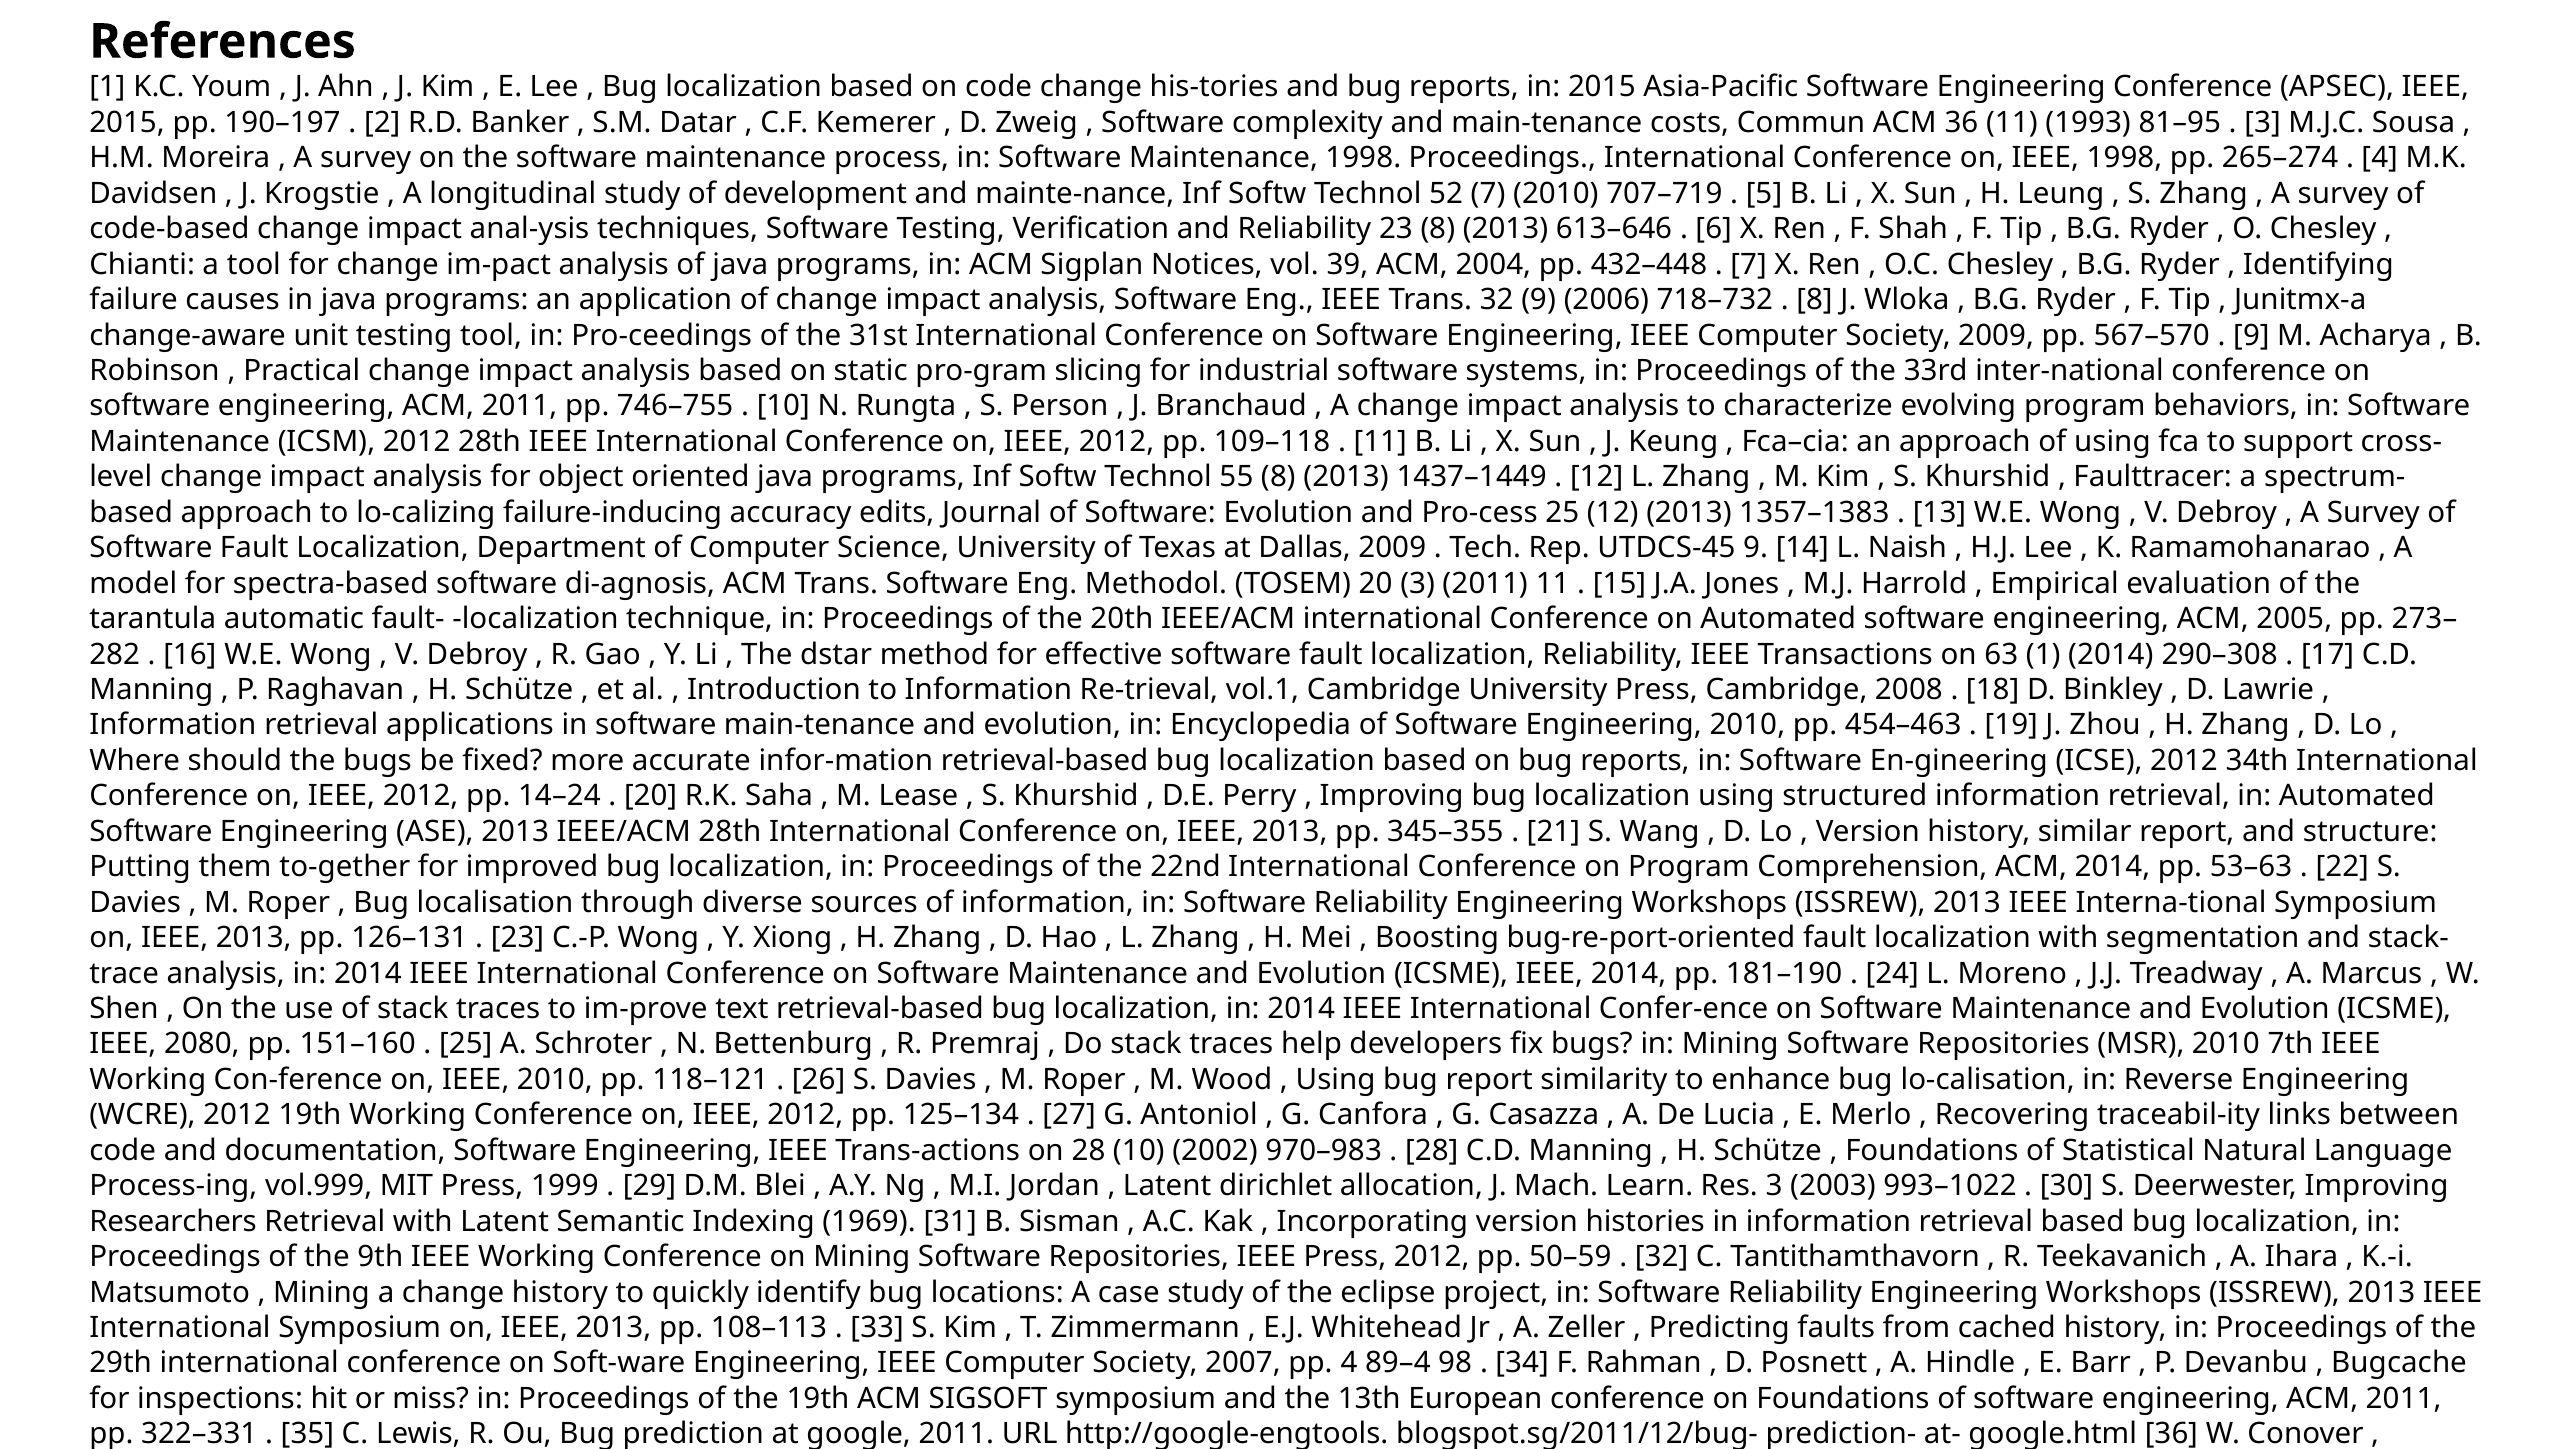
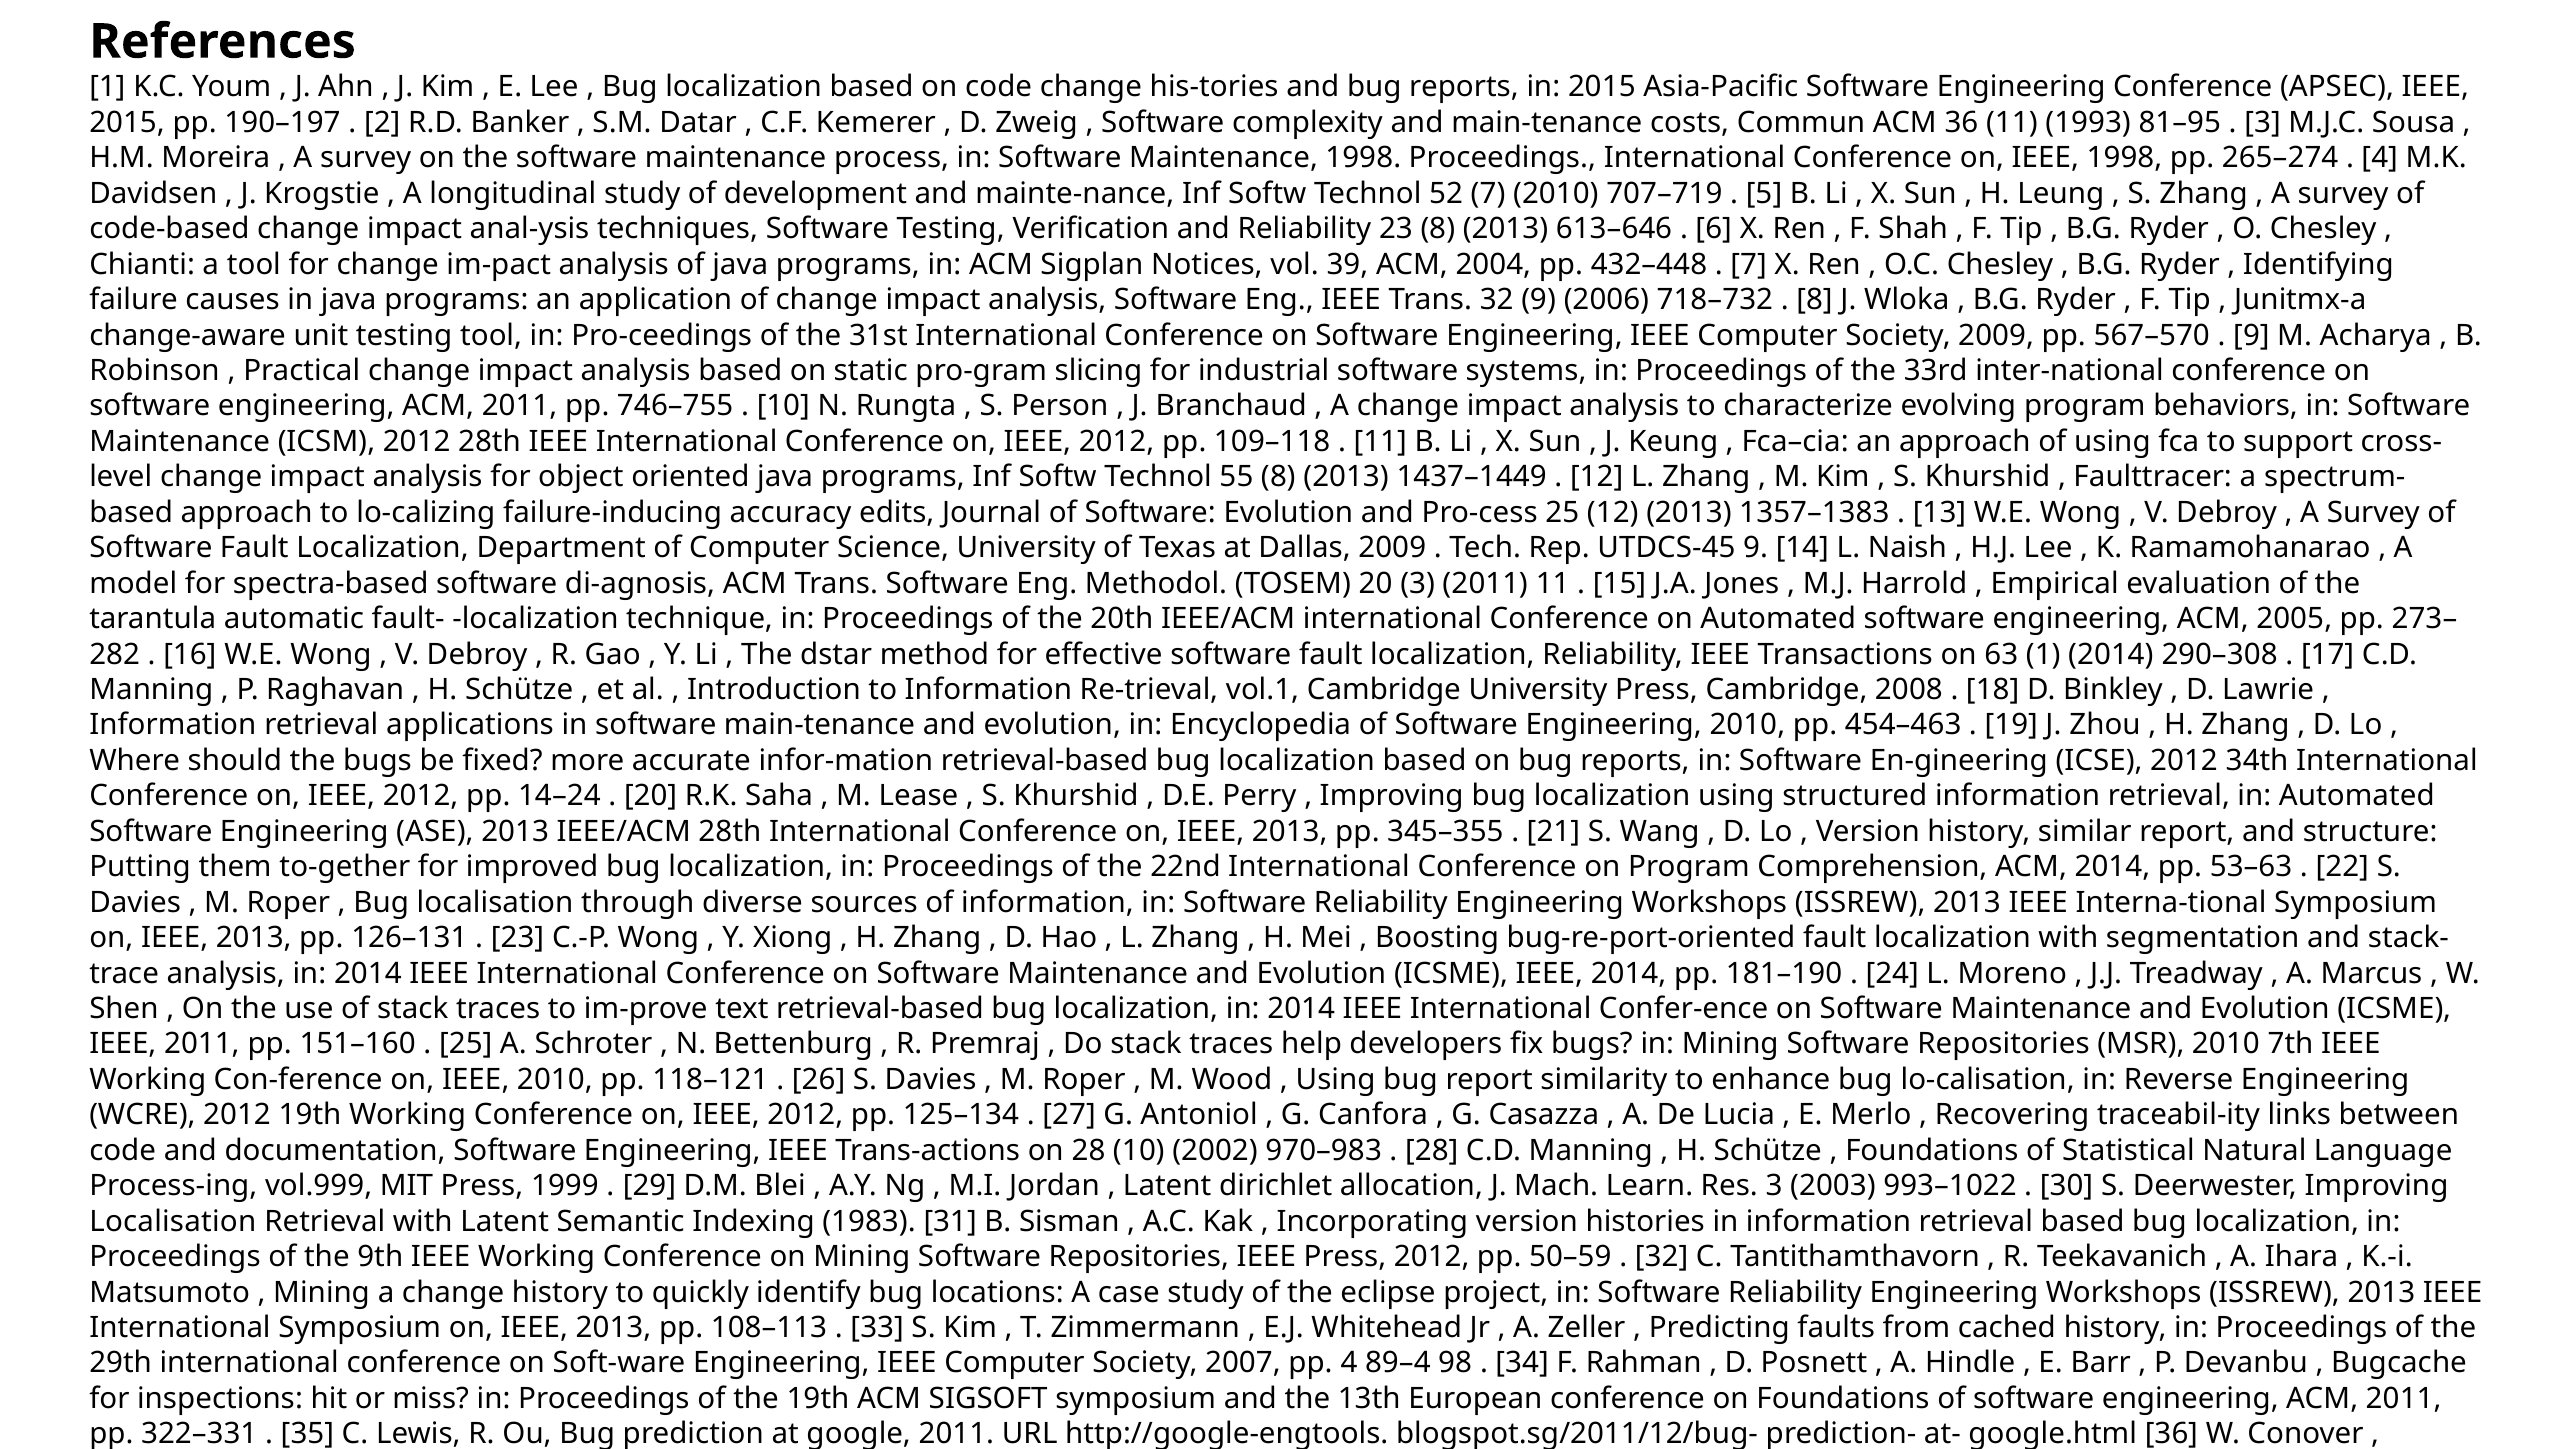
IEEE 2080: 2080 -> 2011 (202, 1044)
Researchers: Researchers -> Localisation (173, 1221)
1969: 1969 -> 1983 (869, 1221)
